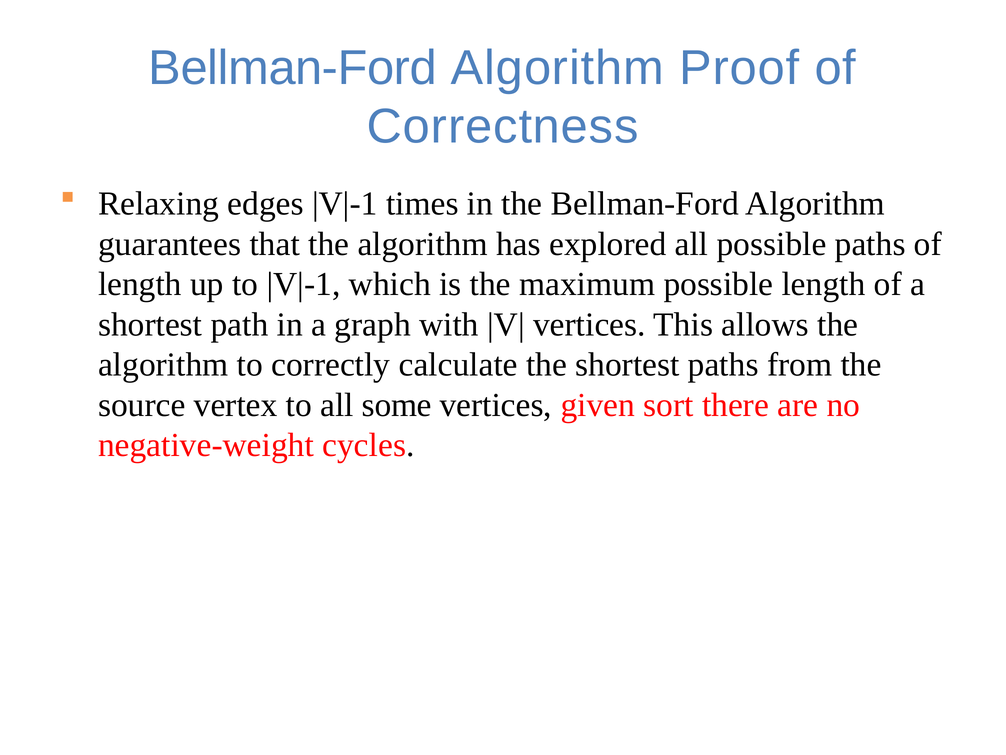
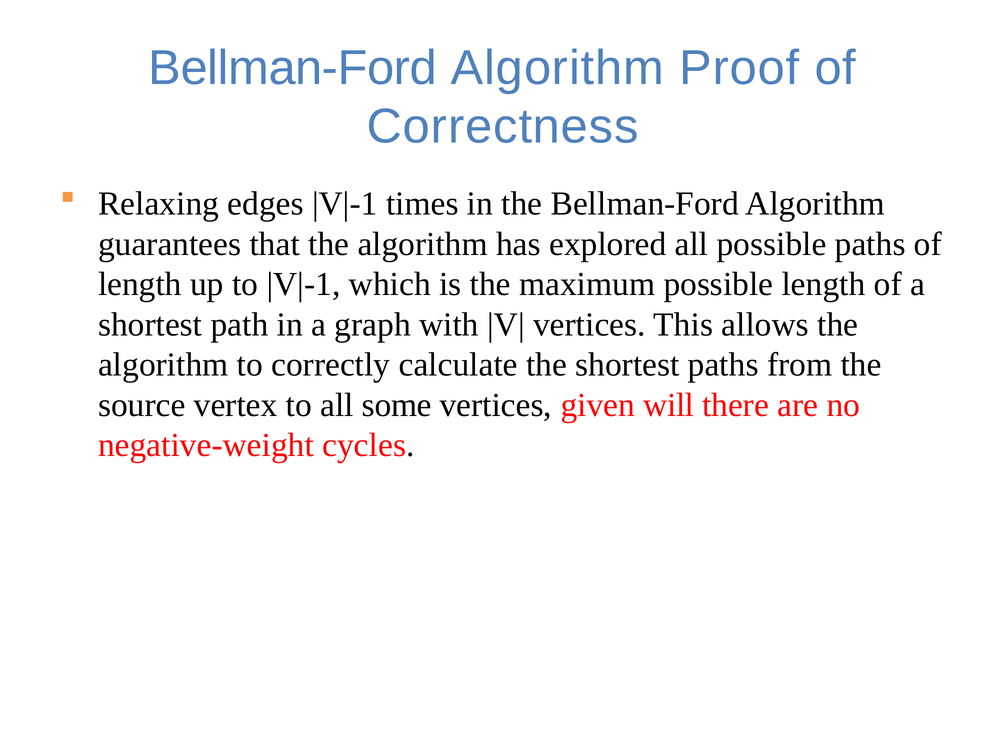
sort: sort -> will (669, 405)
